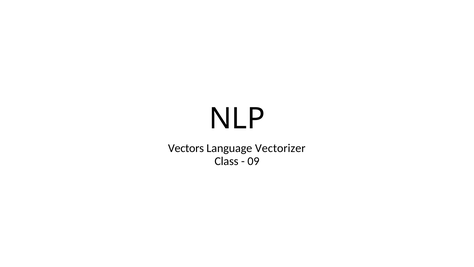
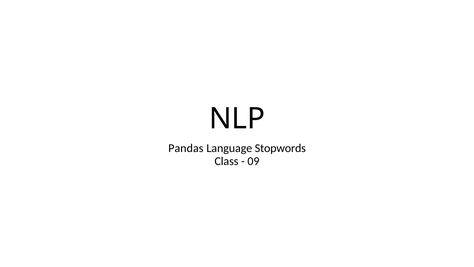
Vectors: Vectors -> Pandas (186, 148)
Vectorizer: Vectorizer -> Stopwords (280, 148)
